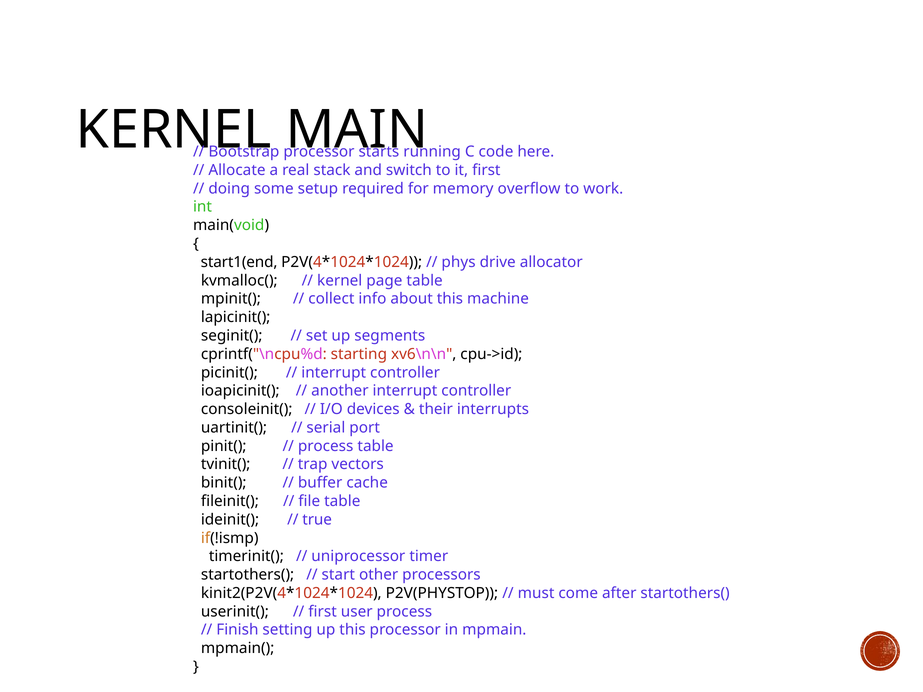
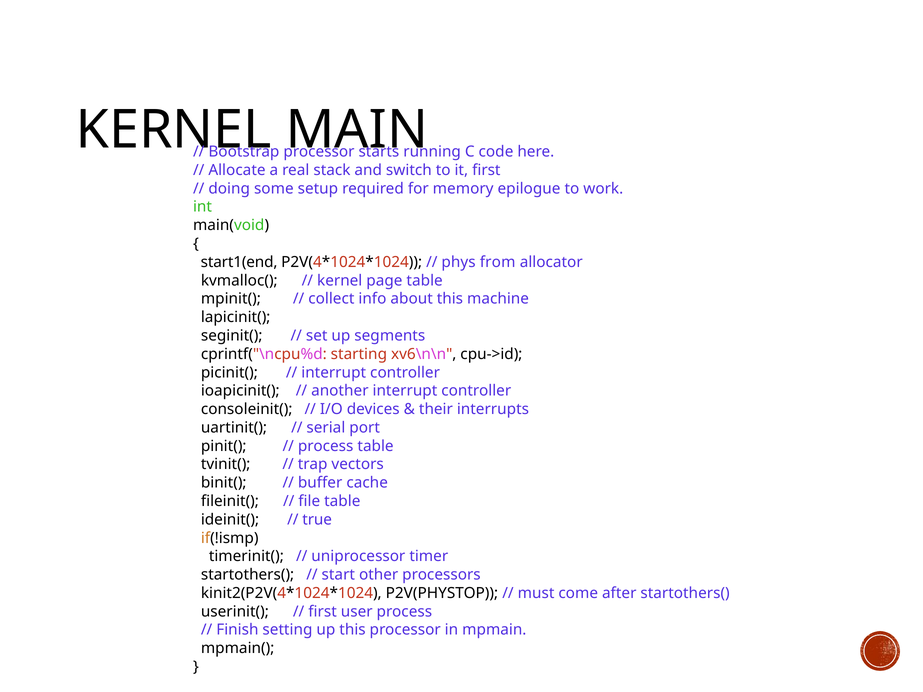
overflow: overflow -> epilogue (529, 189)
drive: drive -> from (498, 262)
